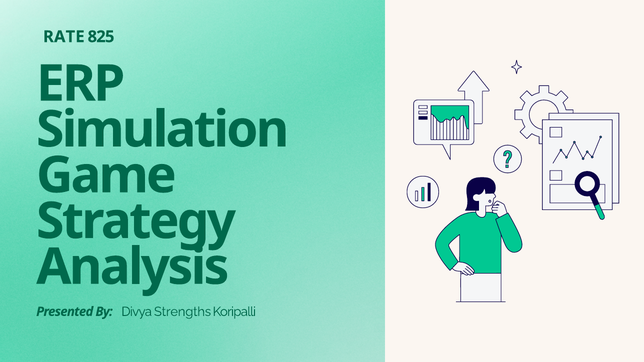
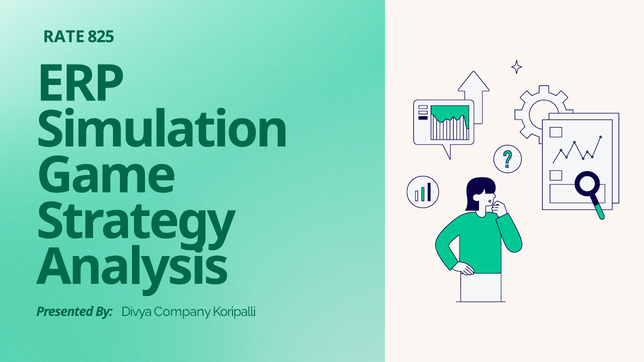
Strengths: Strengths -> Company (183, 312)
